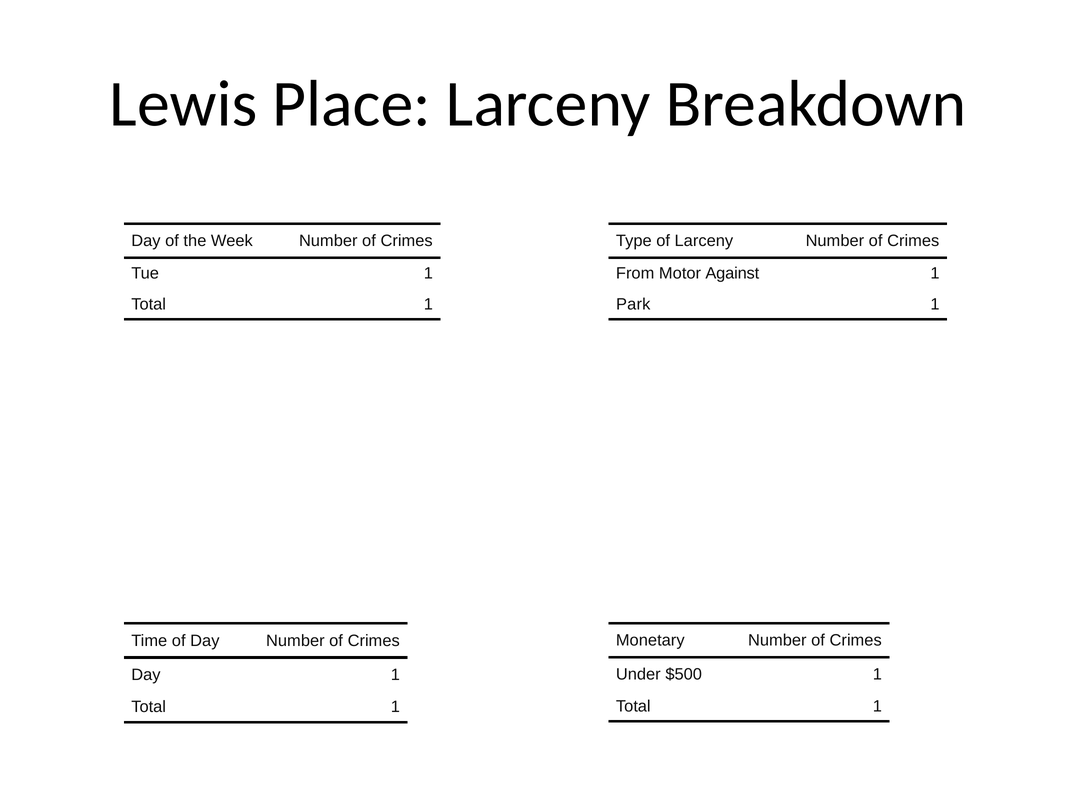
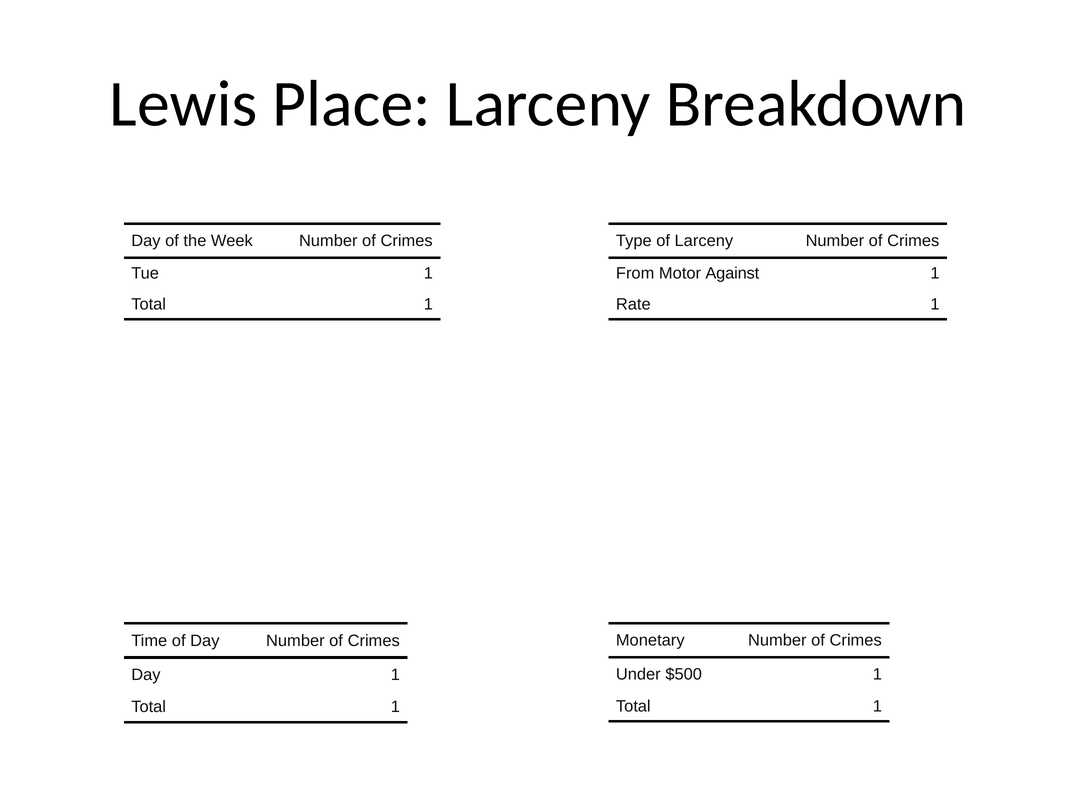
Park: Park -> Rate (633, 304)
